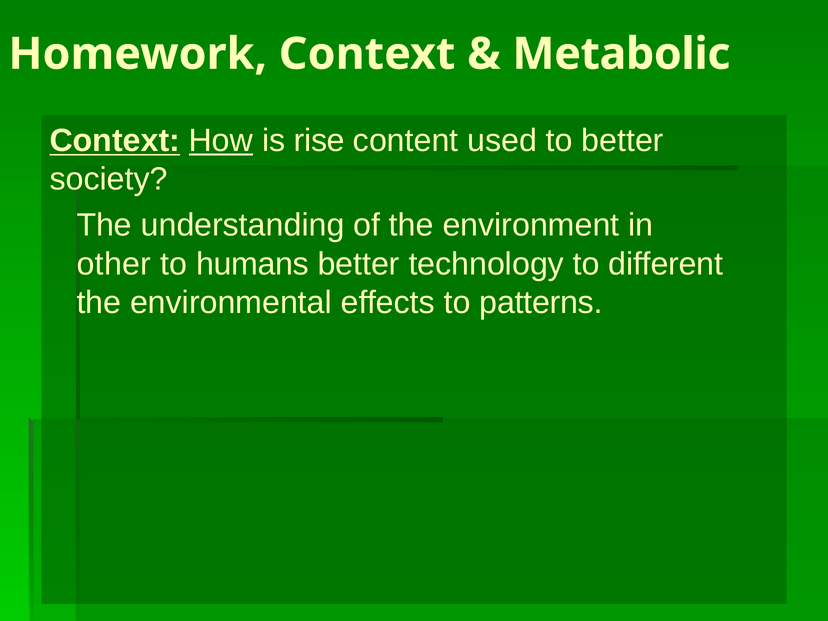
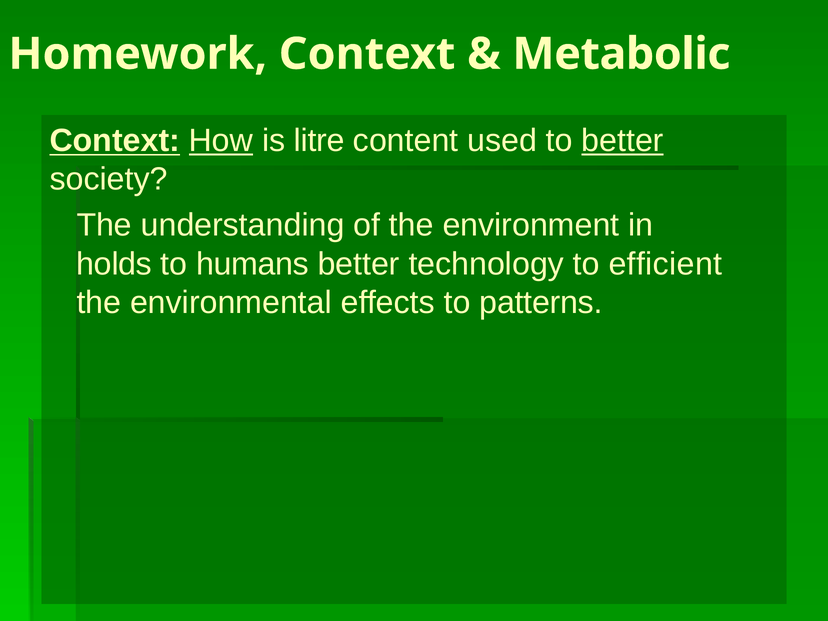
rise: rise -> litre (319, 141)
better underline: none -> present (623, 141)
other: other -> holds (114, 264)
different: different -> efficient (665, 264)
